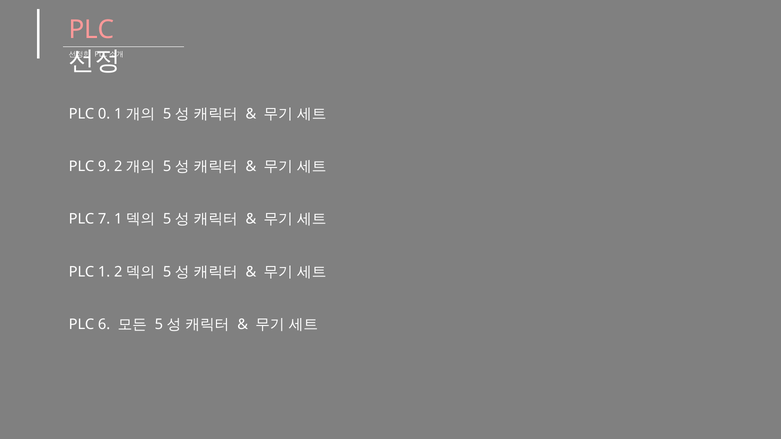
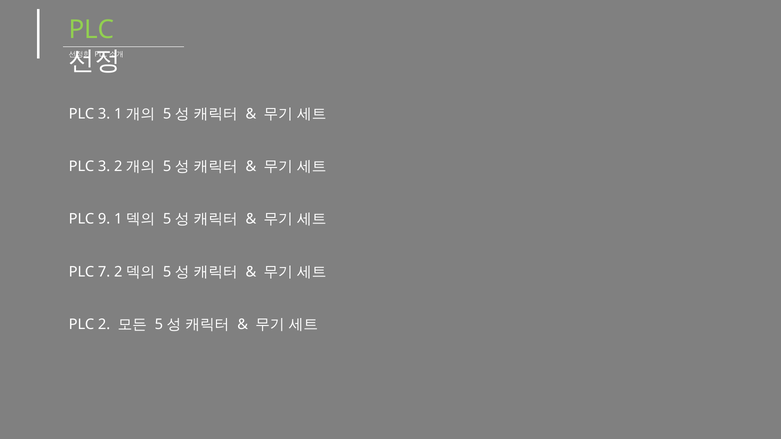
PLC colour: pink -> light green (91, 29)
0: 0 -> 3 (104, 114)
9: 9 -> 3 (104, 167)
7: 7 -> 9 (104, 219)
1: 1 -> 7 (104, 272)
6: 6 -> 2 (104, 325)
